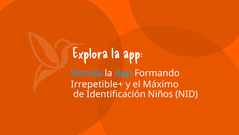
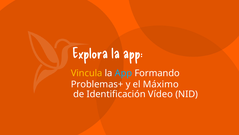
Vincula colour: light blue -> yellow (87, 73)
Irrepetible+: Irrepetible+ -> Problemas+ (97, 84)
Niños: Niños -> Vídeo (160, 94)
